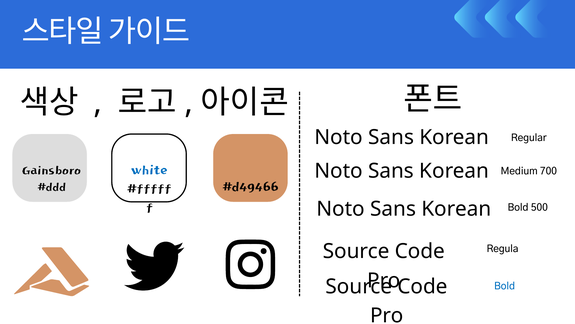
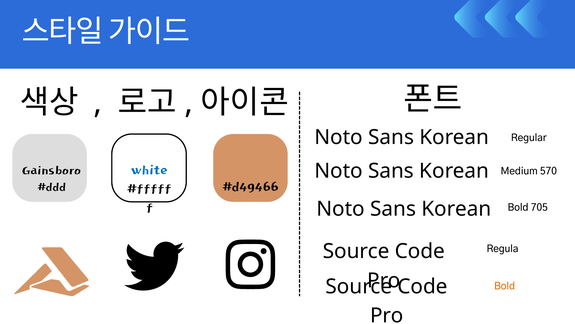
700: 700 -> 570 (548, 171)
500: 500 -> 705 (539, 207)
Bold colour: blue -> orange (505, 286)
